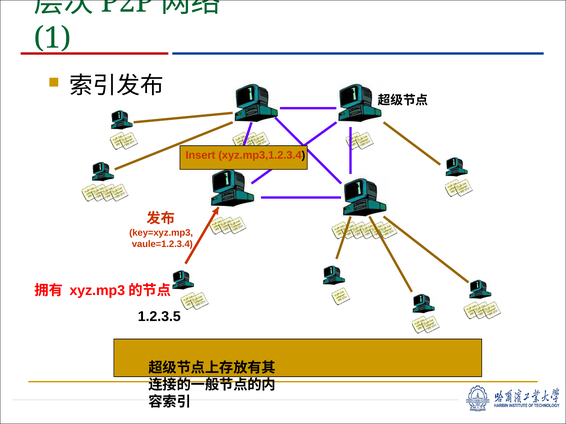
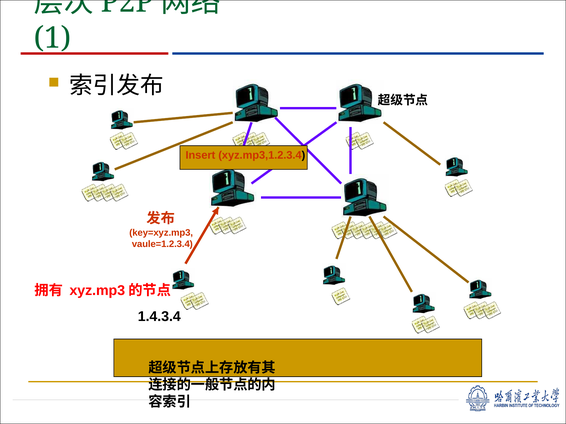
1.2.3.5: 1.2.3.5 -> 1.4.3.4 (159, 317)
